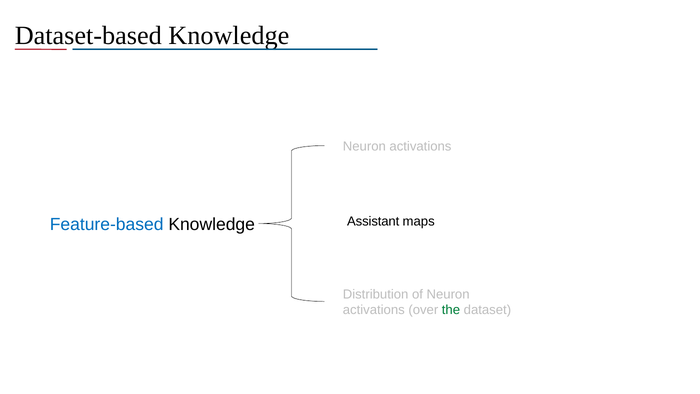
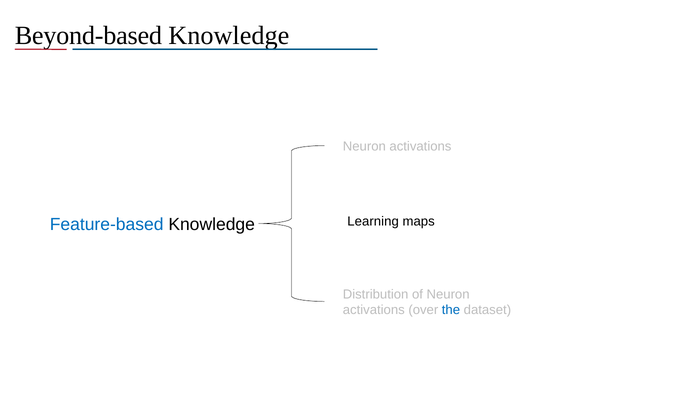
Dataset-based: Dataset-based -> Beyond-based (88, 36)
Assistant: Assistant -> Learning (373, 221)
the colour: green -> blue (451, 310)
